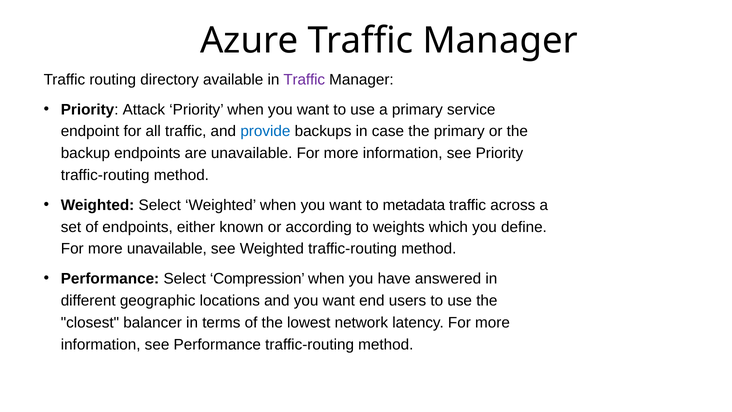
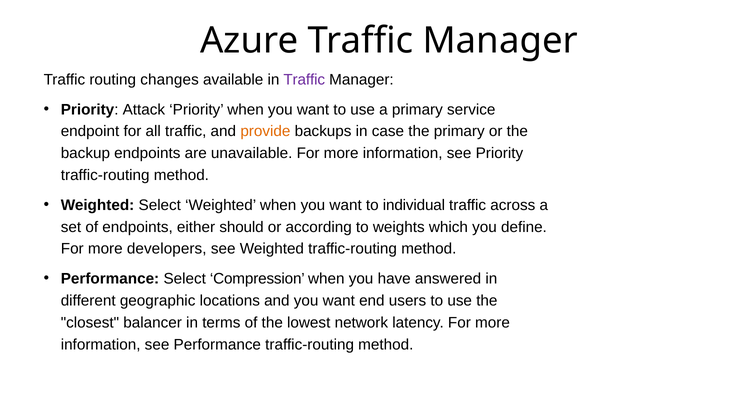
directory: directory -> changes (170, 80)
provide colour: blue -> orange (265, 131)
metadata: metadata -> individual (414, 205)
known: known -> should (242, 227)
more unavailable: unavailable -> developers (167, 249)
